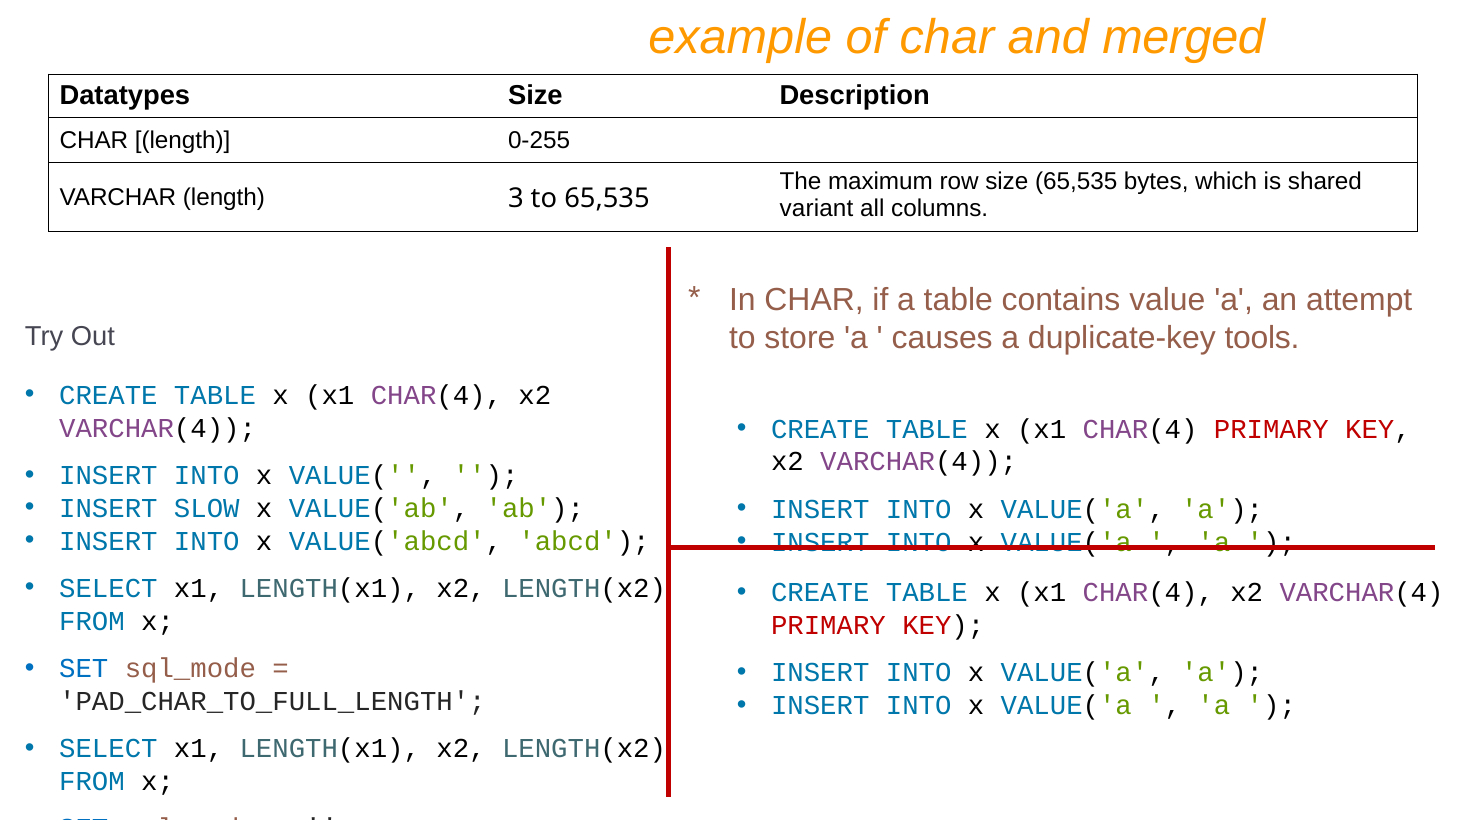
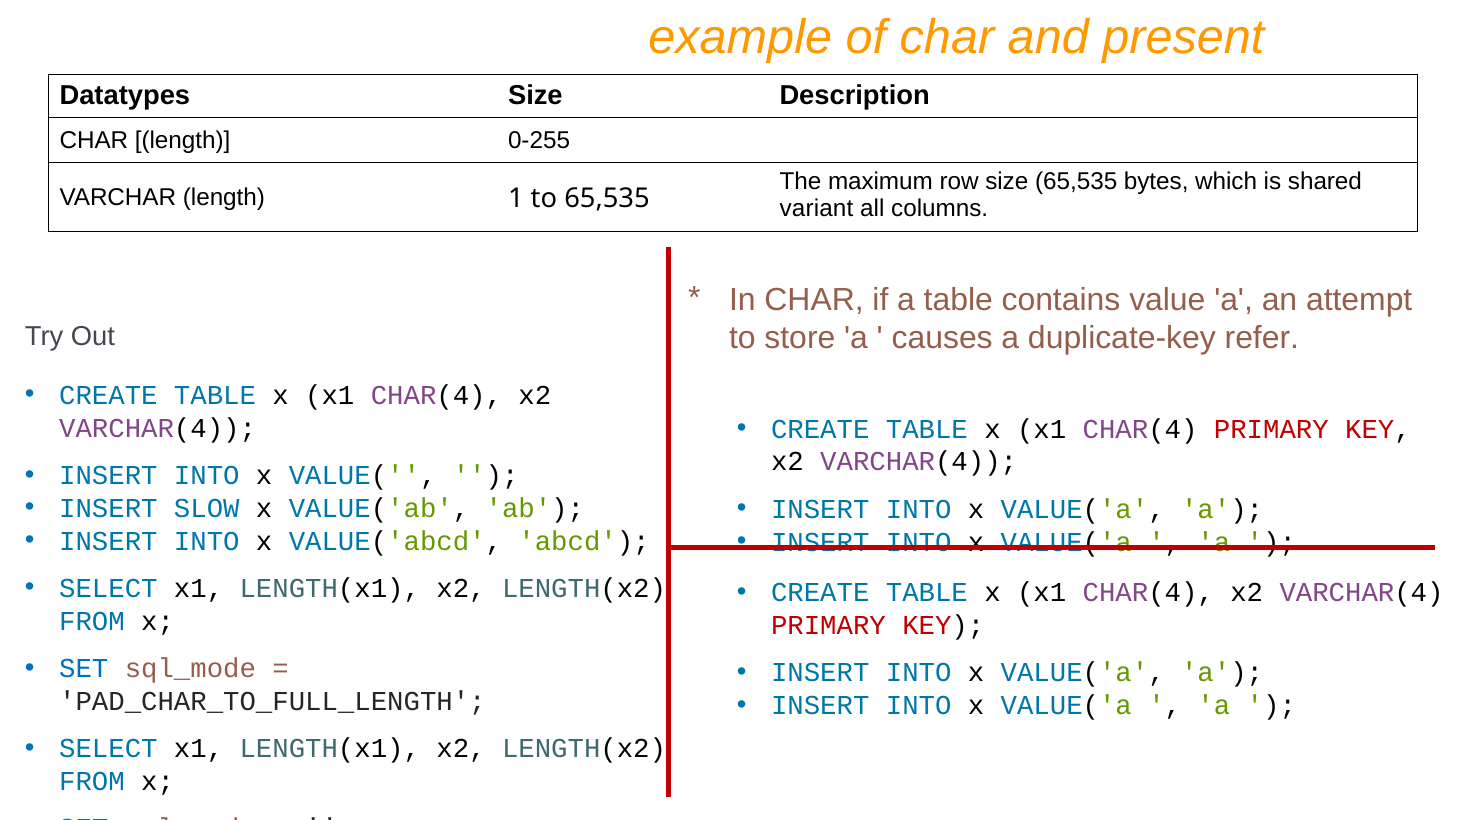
merged: merged -> present (1183, 38)
3: 3 -> 1 (516, 198)
tools: tools -> refer (1262, 338)
